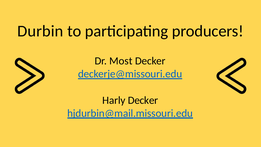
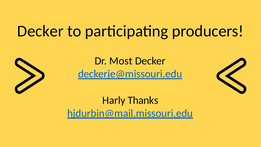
Durbin: Durbin -> Decker (40, 31)
Harly Decker: Decker -> Thanks (143, 100)
